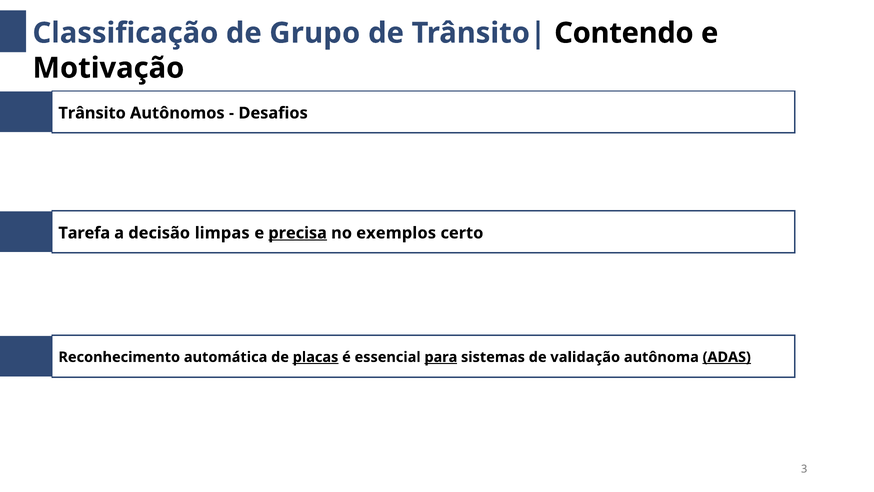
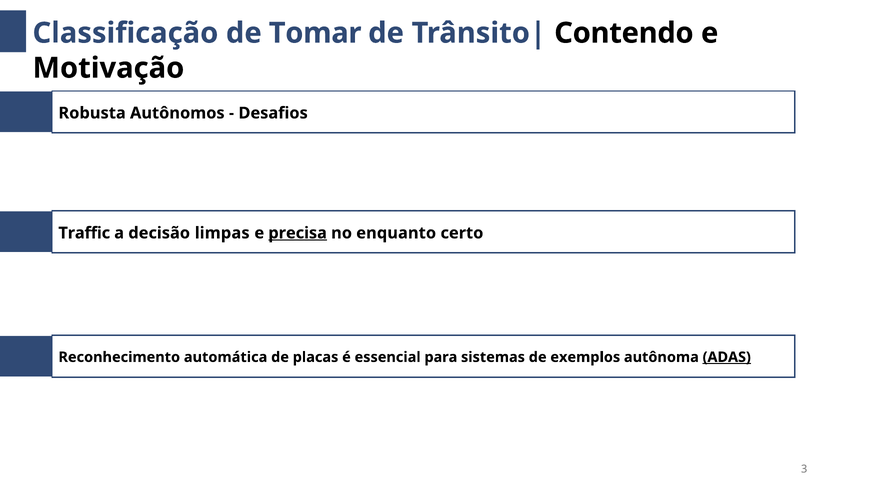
Grupo: Grupo -> Tomar (315, 33)
Trânsito: Trânsito -> Robusta (92, 113)
Tarefa: Tarefa -> Traffic (84, 233)
exemplos: exemplos -> enquanto (396, 233)
placas underline: present -> none (316, 357)
para underline: present -> none (441, 357)
validação: validação -> exemplos (585, 357)
